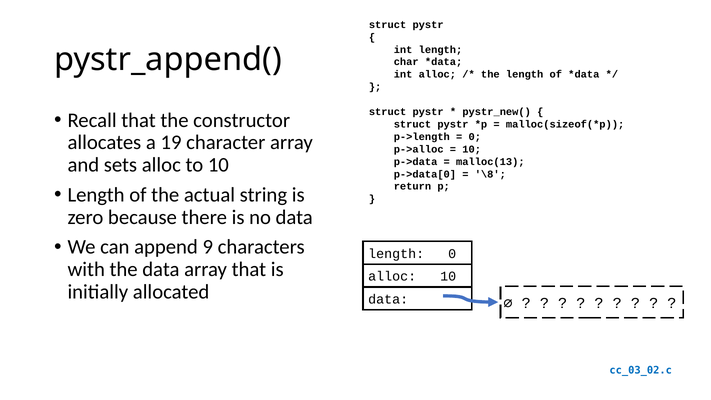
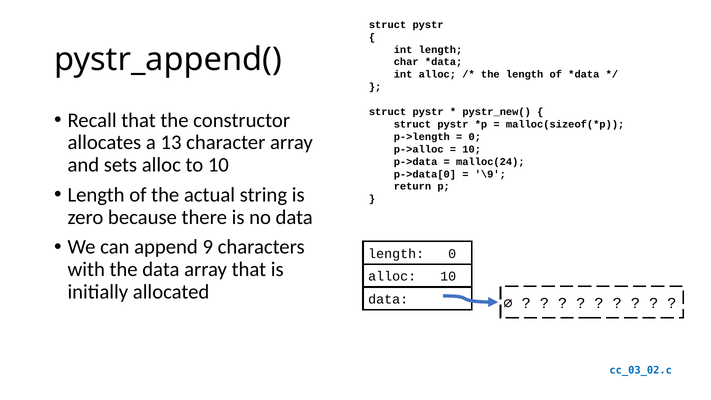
19: 19 -> 13 (171, 143)
malloc(13: malloc(13 -> malloc(24 (490, 162)
\8: \8 -> \9 (490, 174)
